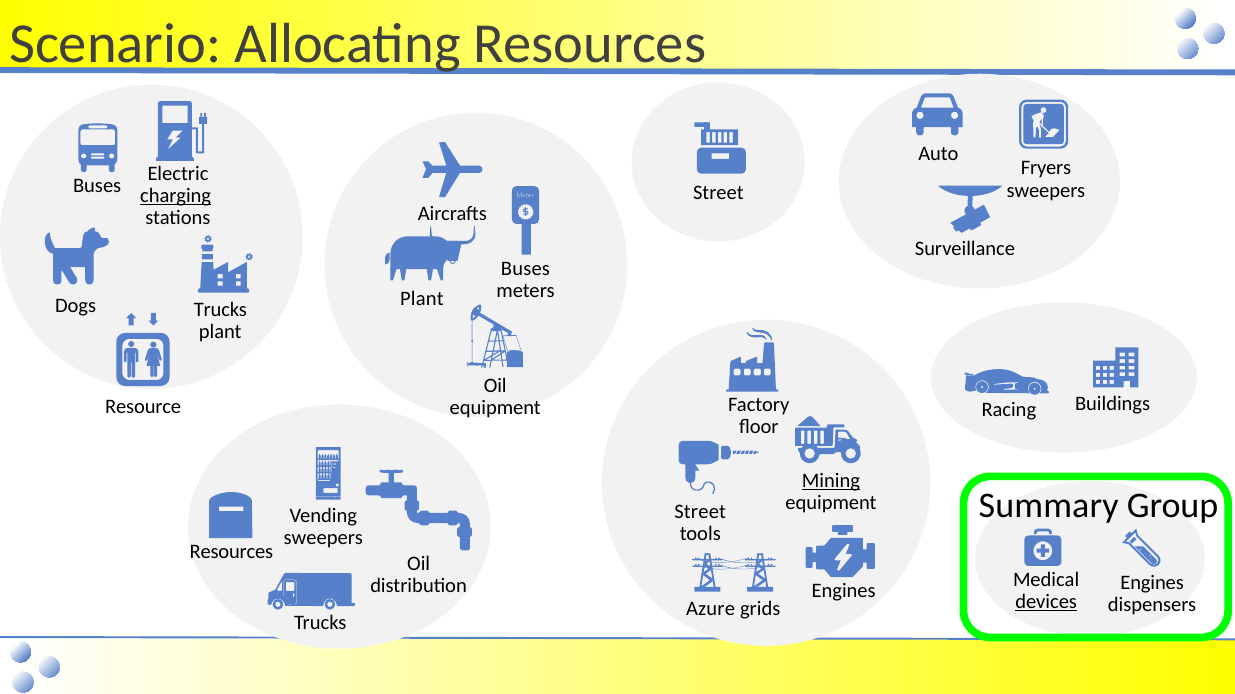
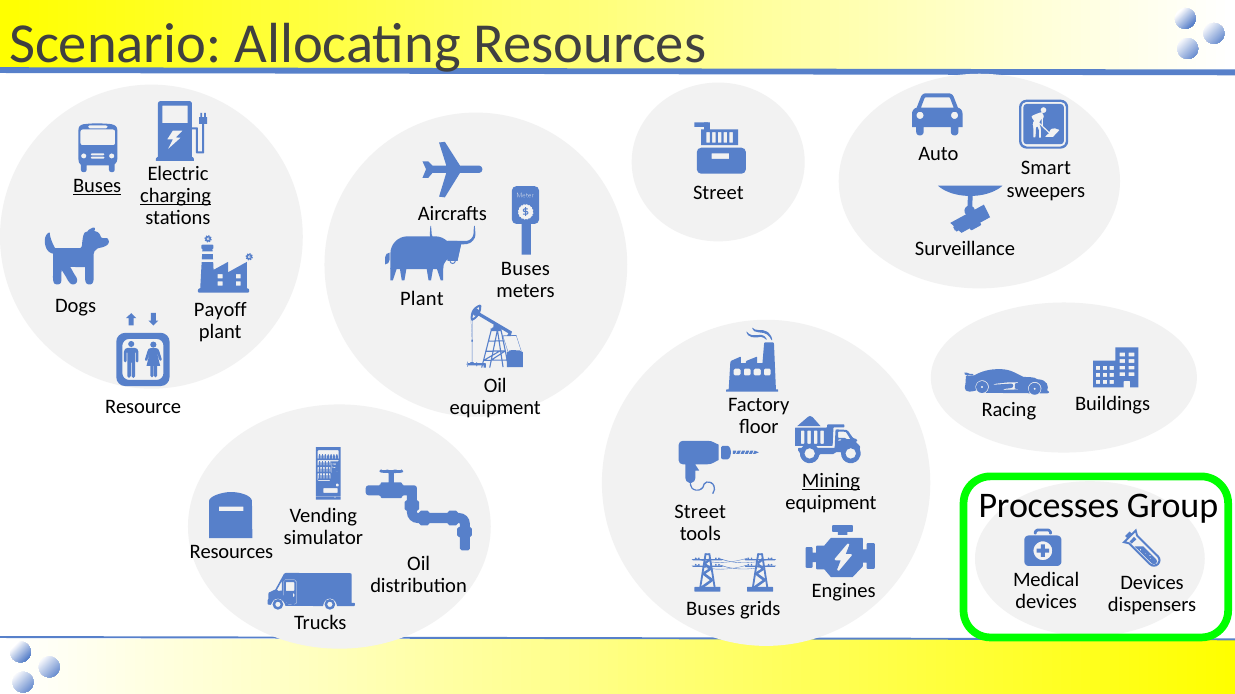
Fryers: Fryers -> Smart (1046, 168)
Buses underline: none -> present (97, 186)
Trucks: Trucks -> Payoff (220, 310)
Summary: Summary -> Processes (1049, 506)
sweepers: sweepers -> simulator (323, 538)
Engines: Engines -> Devices (1152, 583)
devices underline: present -> none (1046, 603)
Azure: Azure -> Buses (711, 610)
